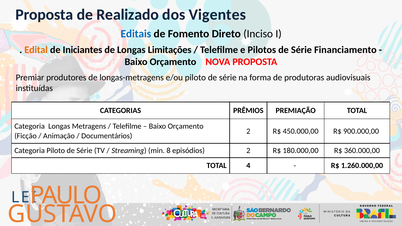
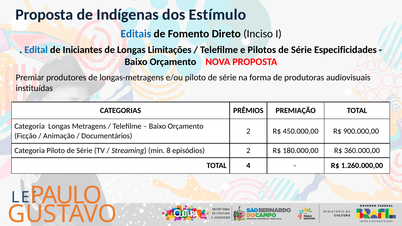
Realizado: Realizado -> Indígenas (128, 15)
Vigentes: Vigentes -> Estímulo (217, 15)
Edital colour: orange -> blue (36, 50)
Financiamento: Financiamento -> Especificidades (345, 50)
